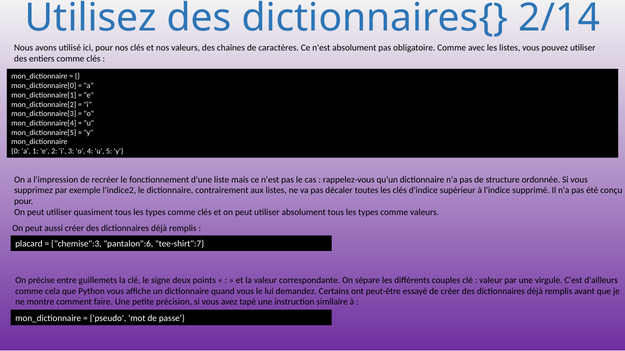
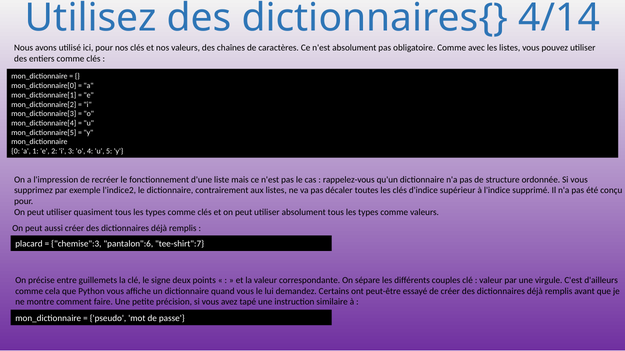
2/14: 2/14 -> 4/14 (559, 18)
